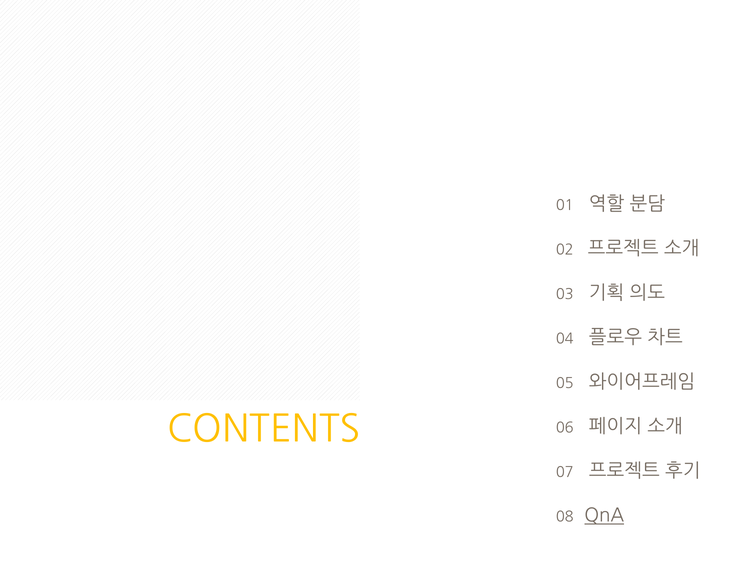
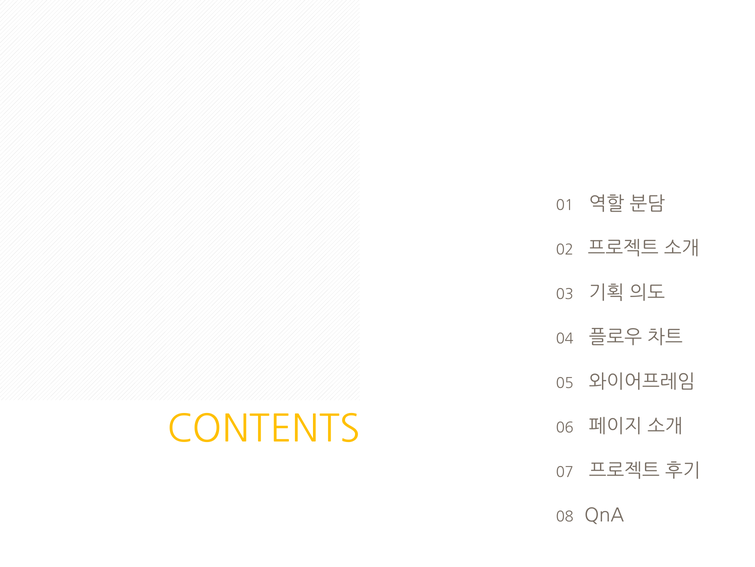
QnA underline: present -> none (604, 515)
